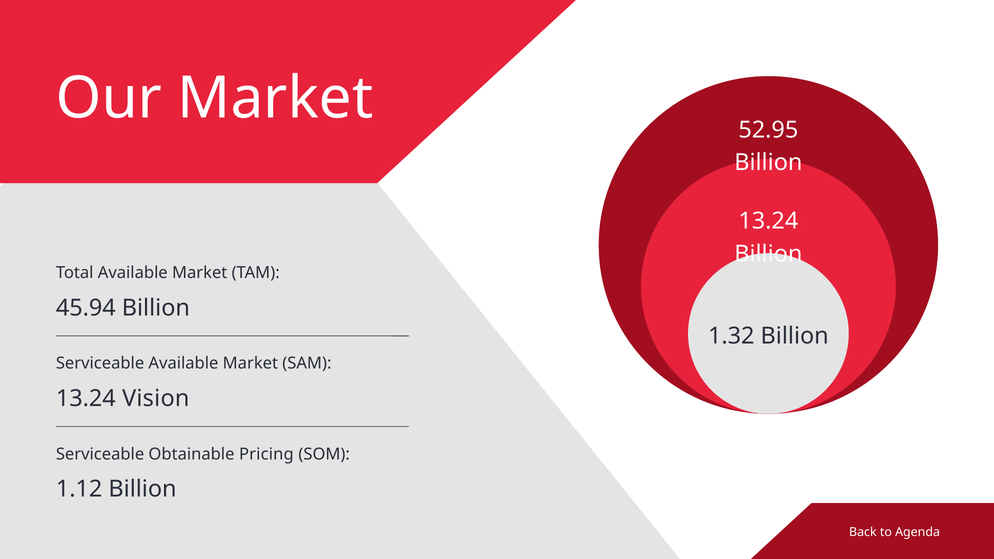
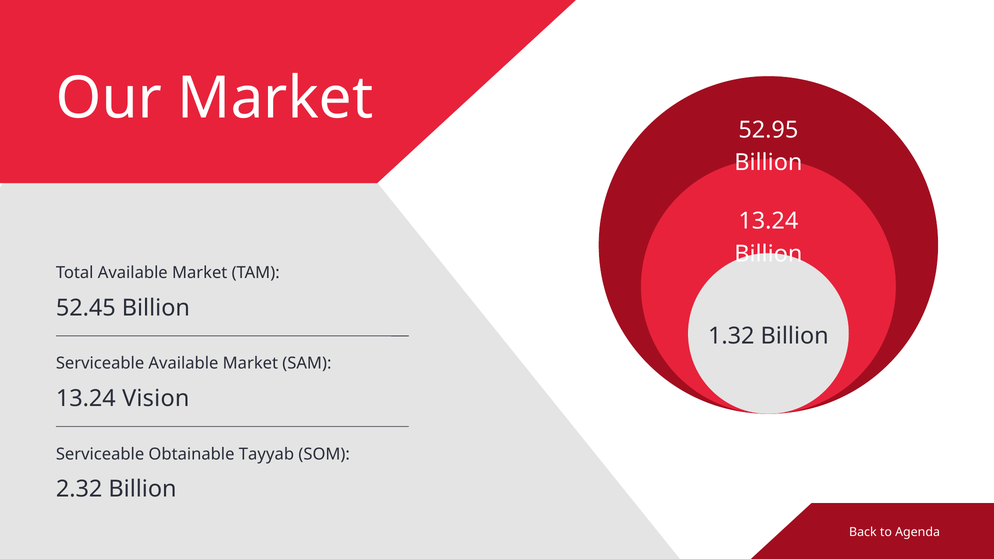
45.94: 45.94 -> 52.45 (86, 308)
Pricing: Pricing -> Tayyab (266, 454)
1.12: 1.12 -> 2.32 (79, 489)
